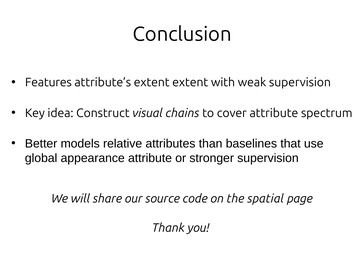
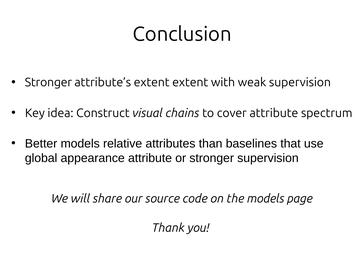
Features: Features -> Stronger (48, 82)
the spatial: spatial -> models (266, 199)
